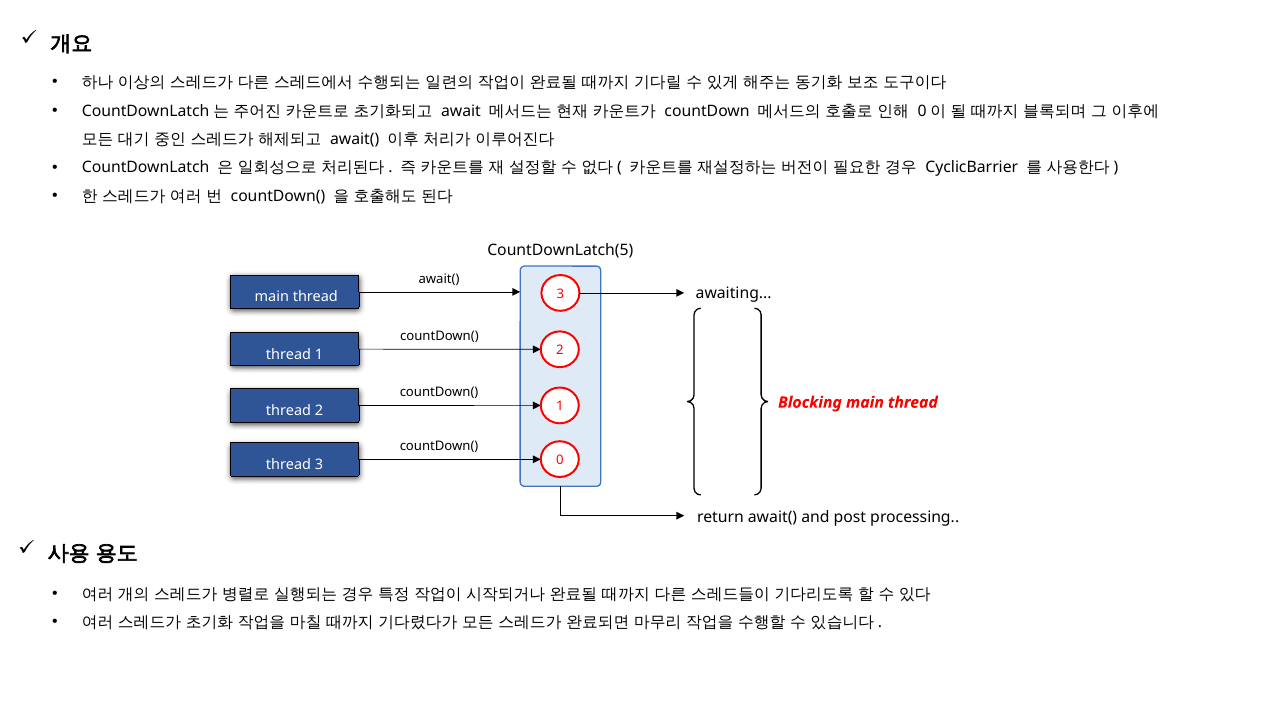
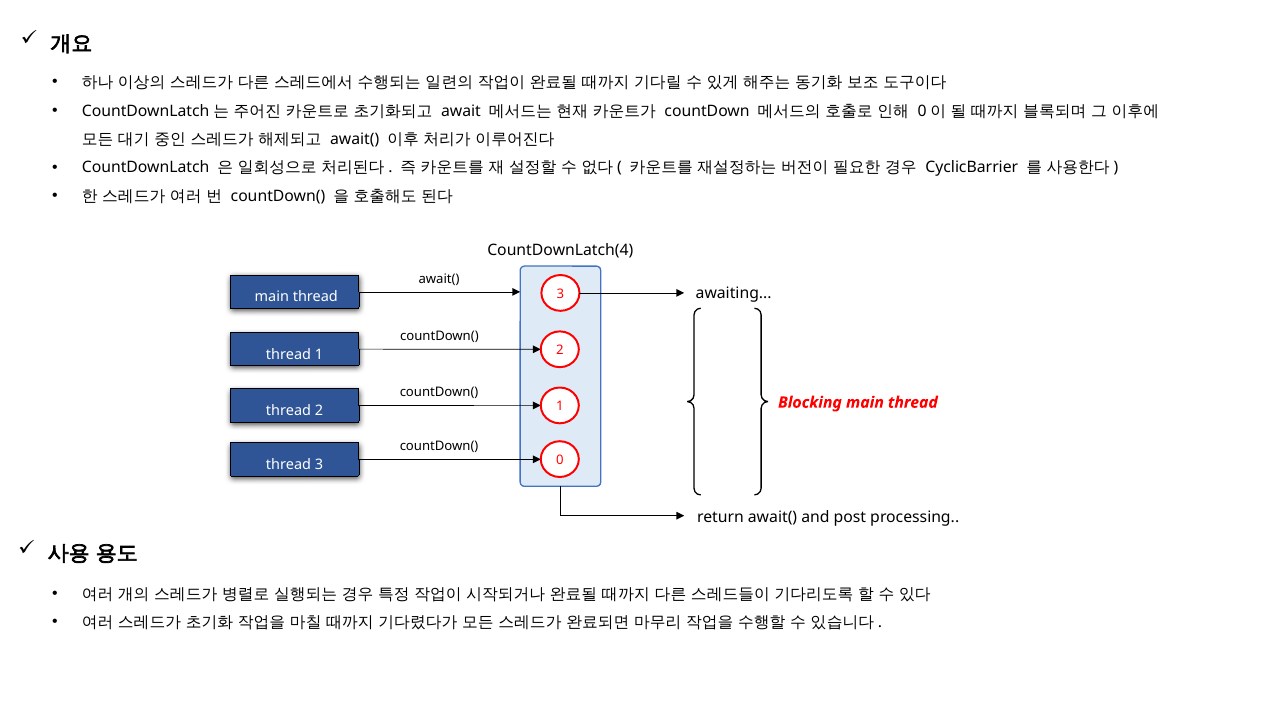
CountDownLatch(5: CountDownLatch(5 -> CountDownLatch(4 (560, 251)
